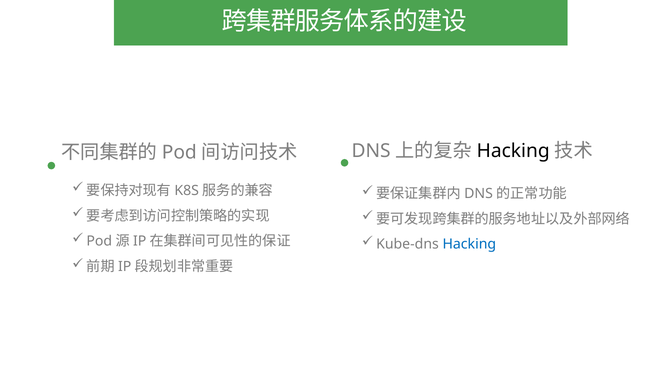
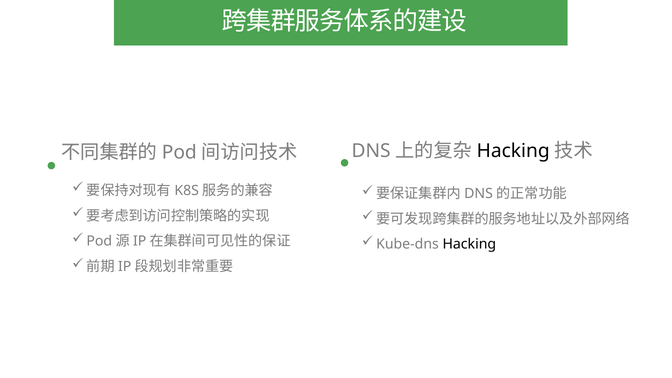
Hacking colour: blue -> black (469, 244)
